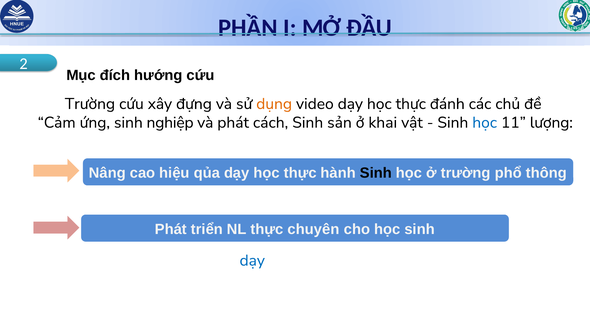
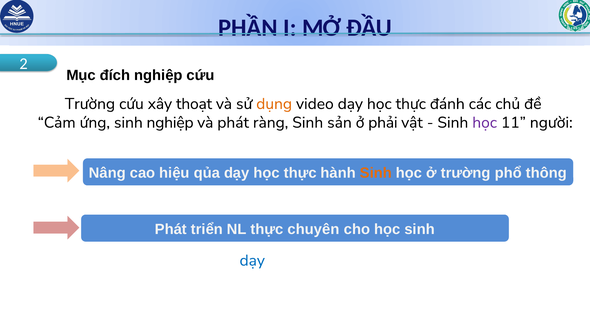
đích hướng: hướng -> nghiệp (158, 75)
đựng: đựng -> thoạt (194, 104)
cách: cách -> ràng (271, 122)
khai: khai -> phải (383, 122)
học colour: blue -> purple (485, 122)
lượng: lượng -> người (551, 122)
Sinh colour: black -> orange (376, 173)
